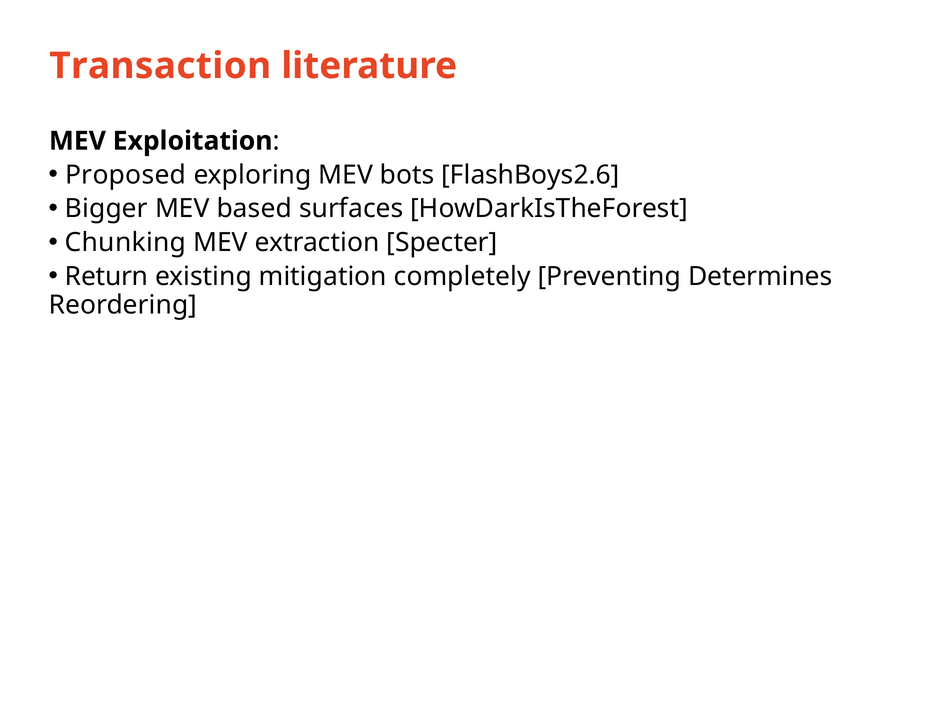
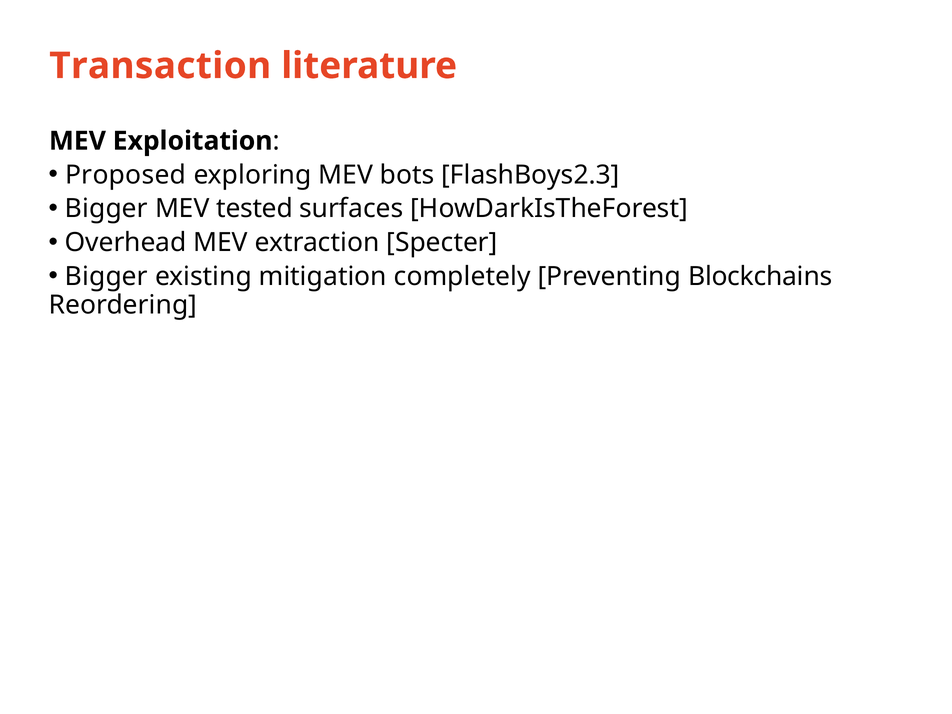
FlashBoys2.6: FlashBoys2.6 -> FlashBoys2.3 (530, 175)
based: based -> tested (255, 209)
Chunking: Chunking -> Overhead (126, 242)
Return: Return -> Bigger (106, 276)
Determines: Determines -> Blockchains (760, 276)
